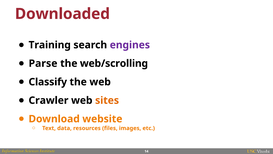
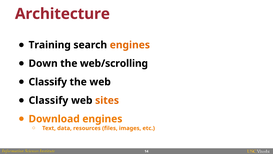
Downloaded: Downloaded -> Architecture (62, 14)
engines colour: purple -> orange (130, 45)
Parse: Parse -> Down (43, 63)
Crawler: Crawler -> Classify (48, 100)
website: website -> engines (102, 119)
